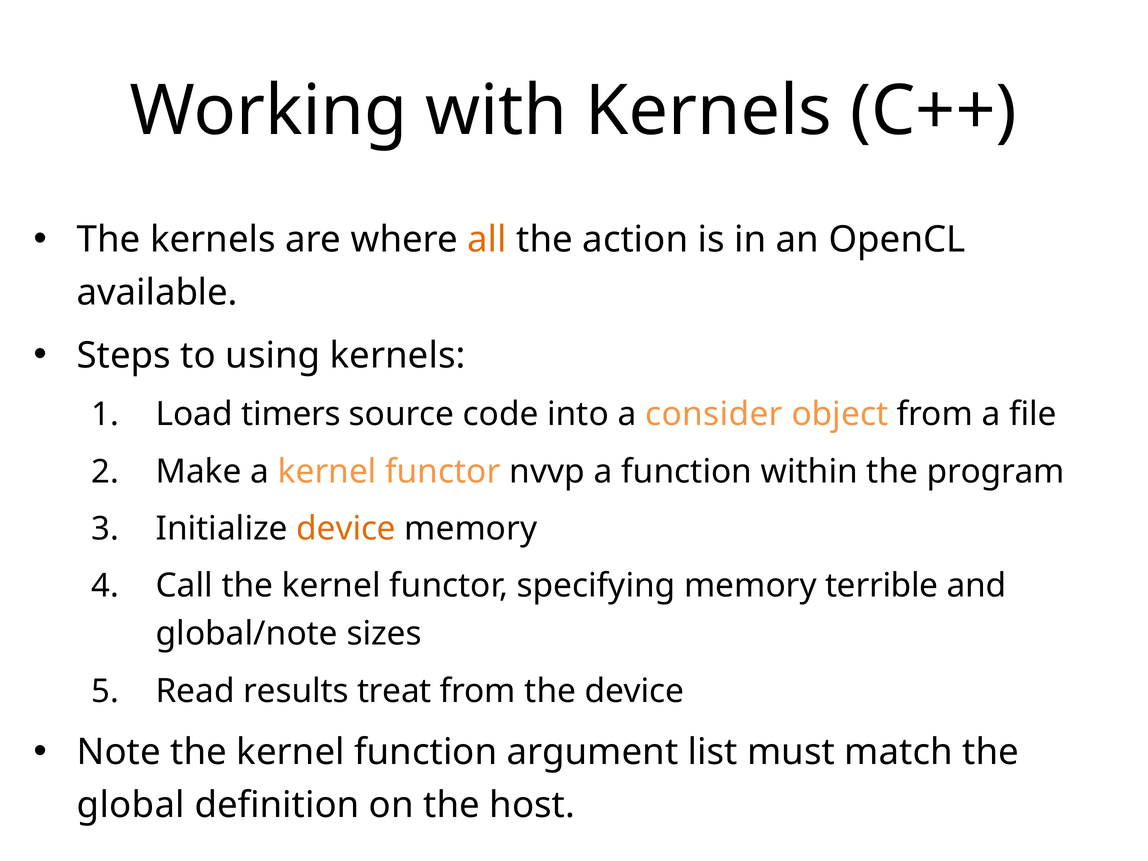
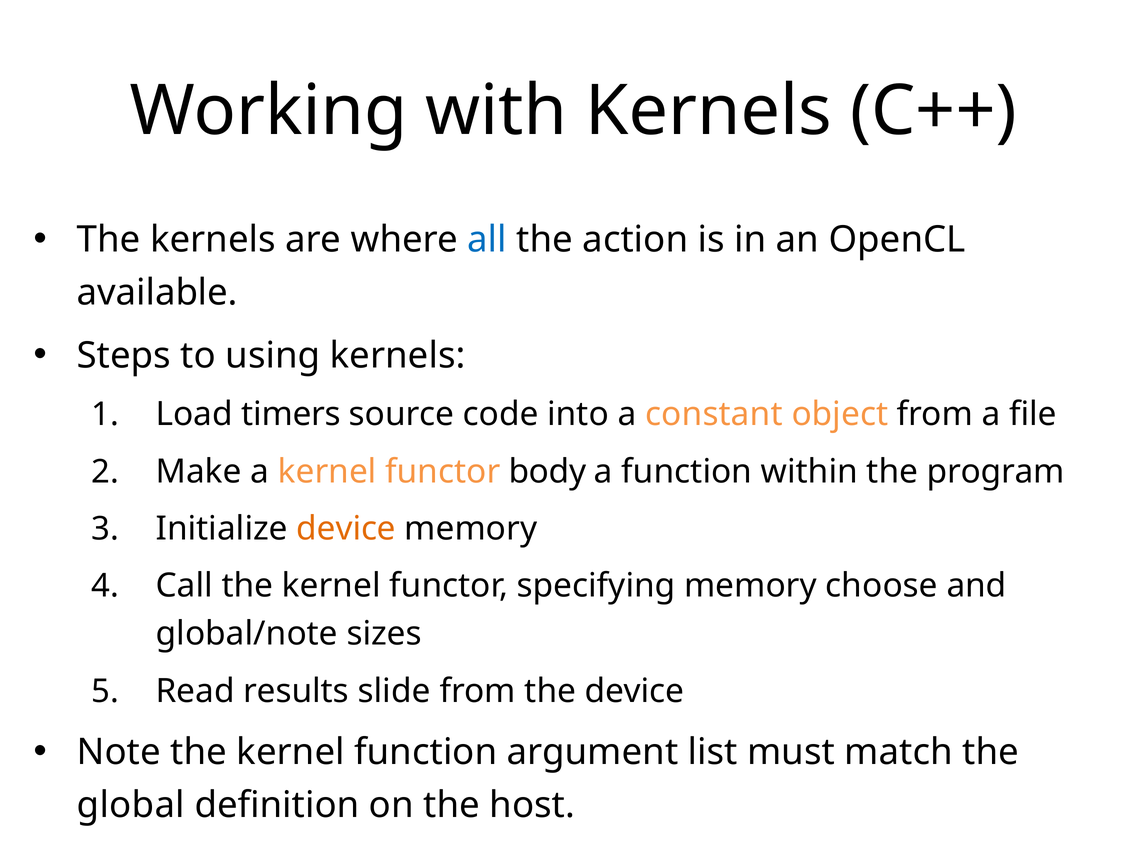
all colour: orange -> blue (487, 240)
consider: consider -> constant (714, 414)
nvvp: nvvp -> body (547, 471)
terrible: terrible -> choose (882, 586)
treat: treat -> slide (394, 691)
